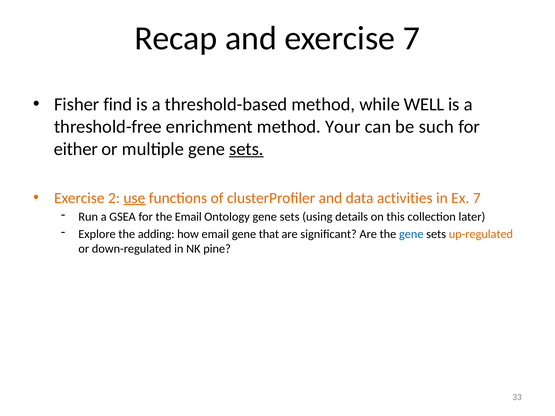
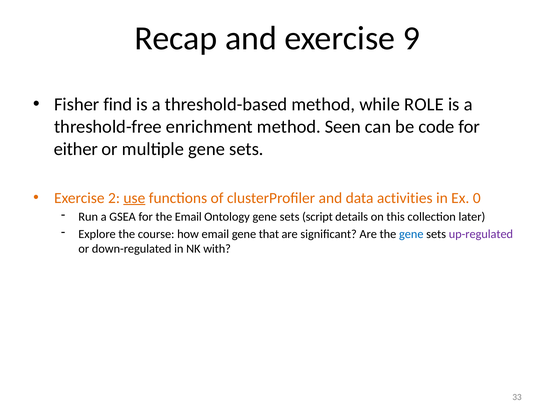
exercise 7: 7 -> 9 (411, 38)
WELL: WELL -> ROLE (424, 105)
Your: Your -> Seen (343, 127)
such: such -> code (436, 127)
sets underline: present -> none (246, 149)
Ex 7: 7 -> 0 (477, 198)
using: using -> script (317, 217)
adding: adding -> course (156, 234)
up-regulated colour: orange -> purple (481, 234)
pine: pine -> with (217, 249)
